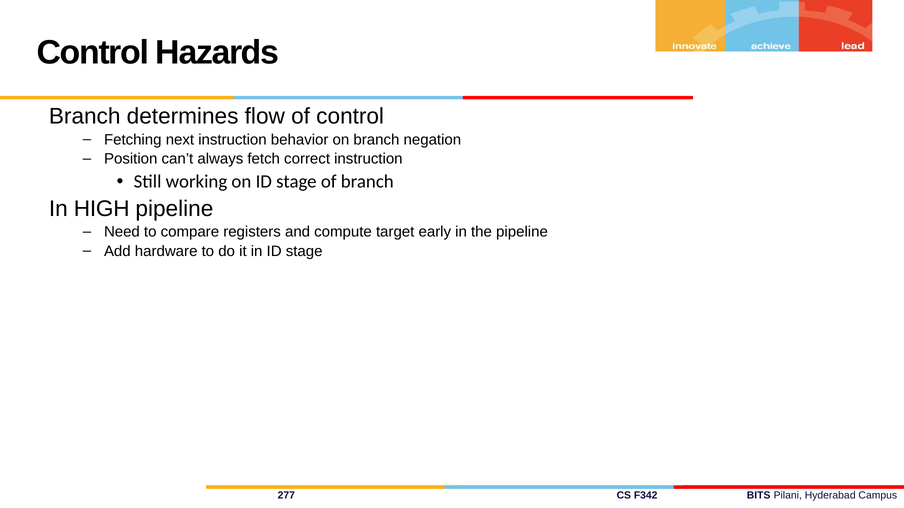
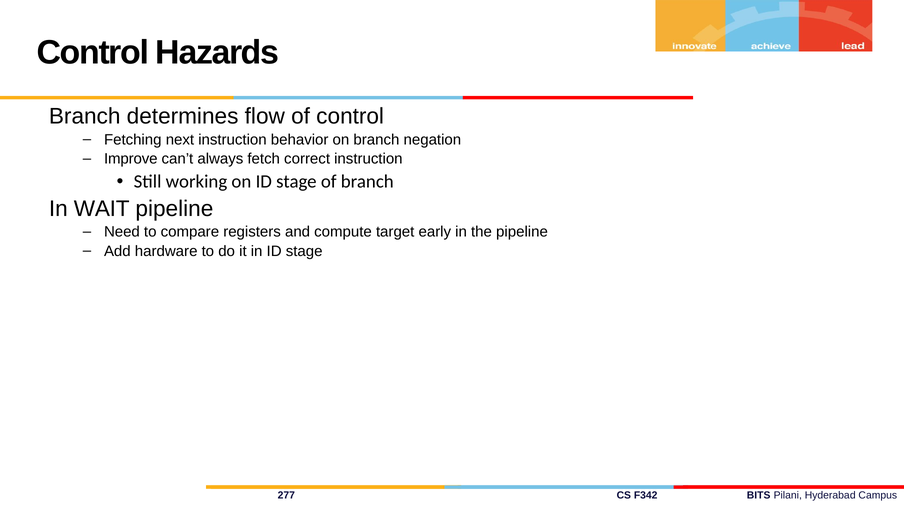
Position: Position -> Improve (131, 159)
HIGH: HIGH -> WAIT (102, 209)
